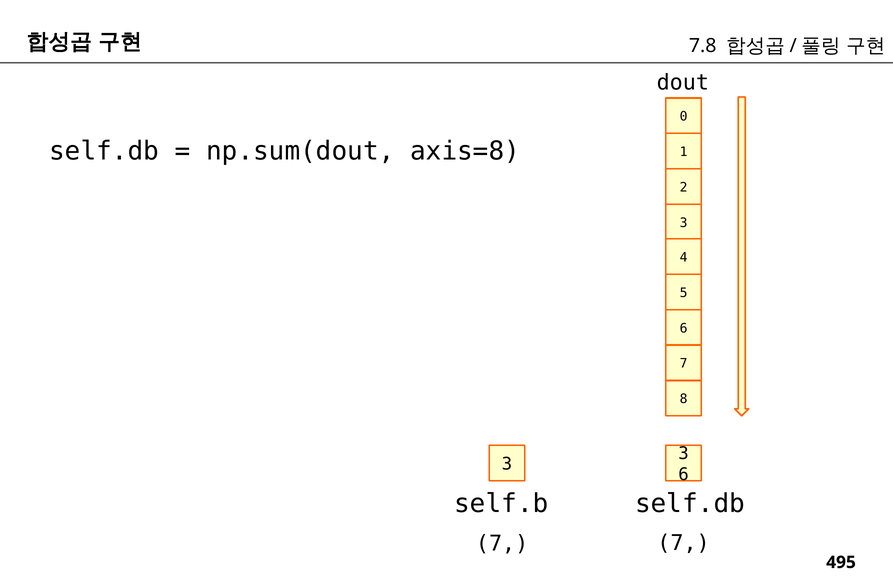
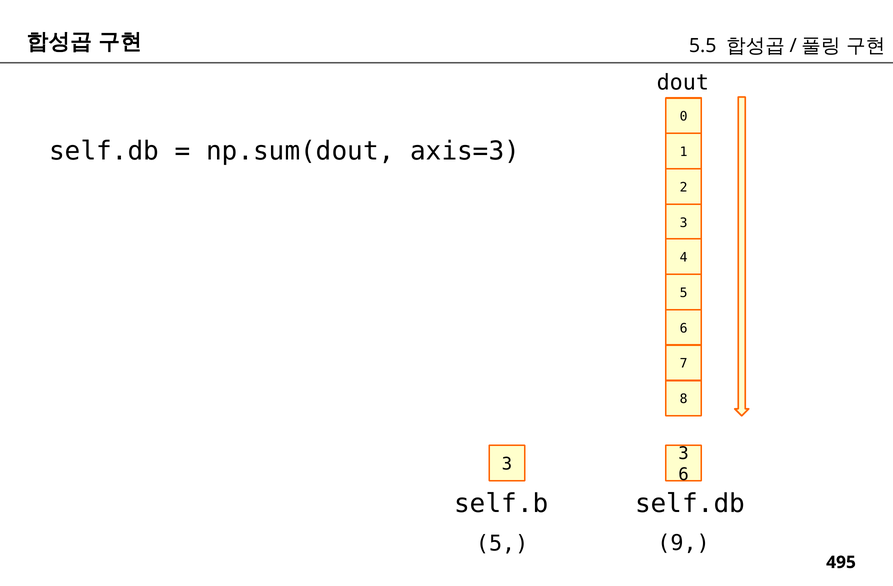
7.8: 7.8 -> 5.5 (703, 46)
axis=8: axis=8 -> axis=3 (465, 151)
7: 7 -> 9 (684, 544)
7: 7 -> 5 (502, 544)
